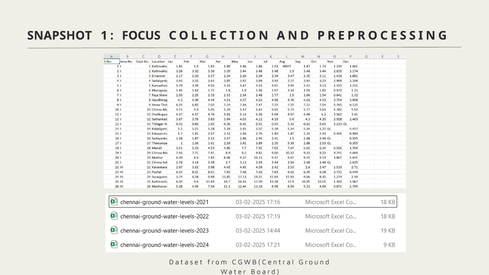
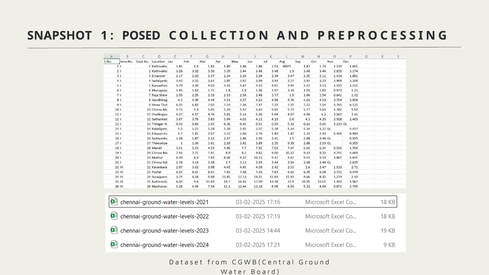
FOCUS: FOCUS -> POSED (141, 36)
